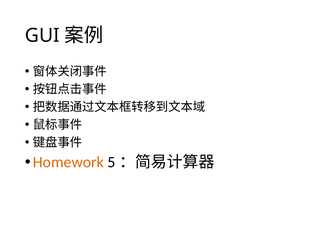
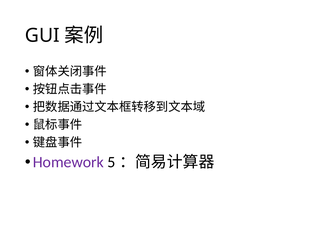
Homework colour: orange -> purple (68, 162)
